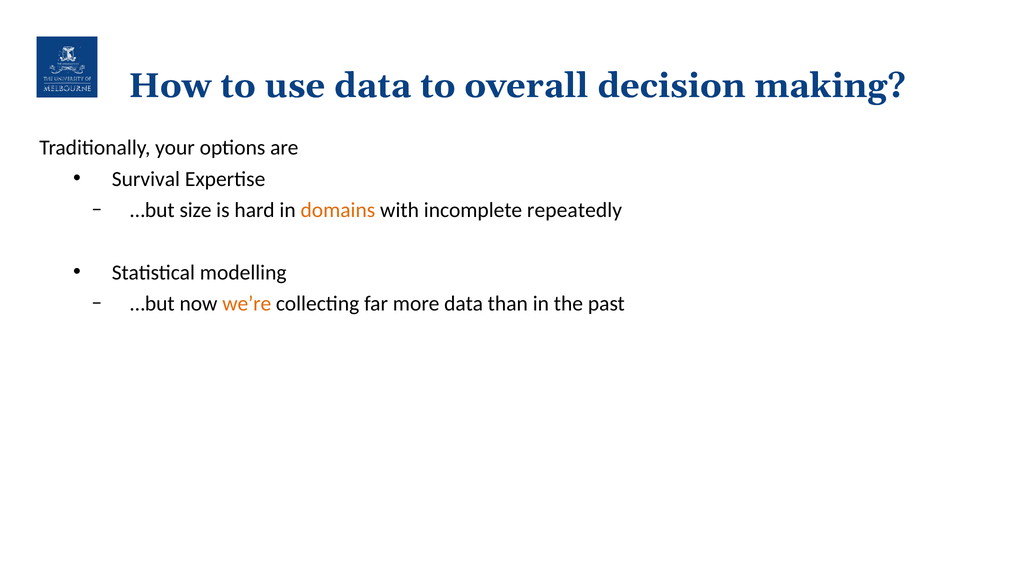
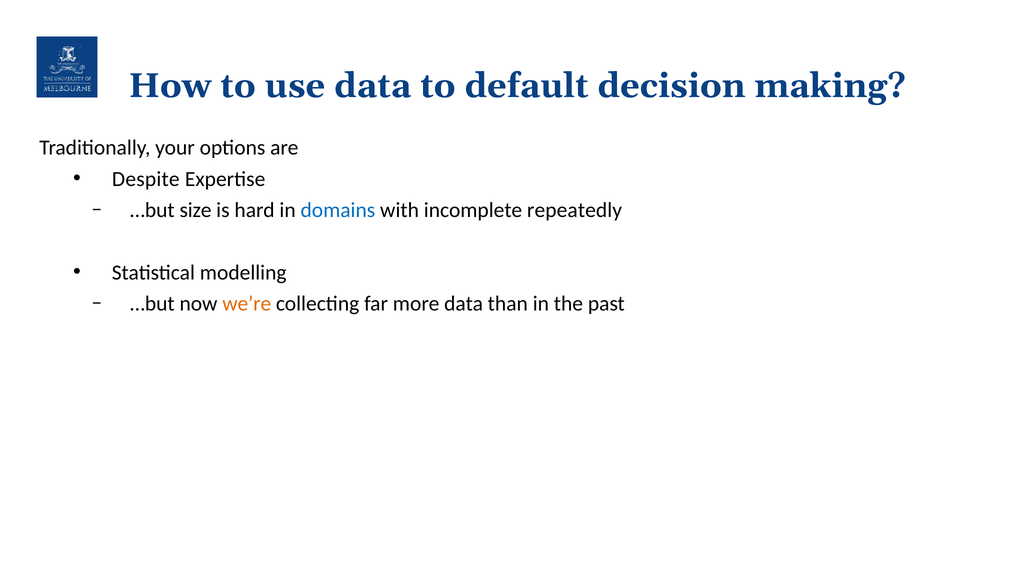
overall: overall -> default (526, 86)
Survival: Survival -> Despite (146, 179)
domains colour: orange -> blue (338, 210)
